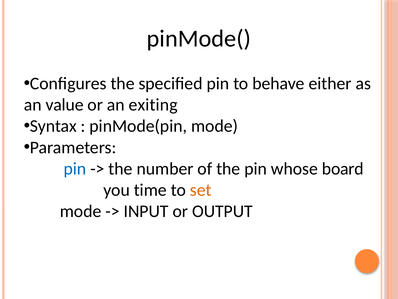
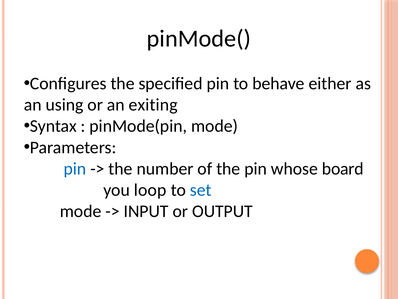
value: value -> using (65, 105)
time: time -> loop (150, 190)
set colour: orange -> blue (201, 190)
